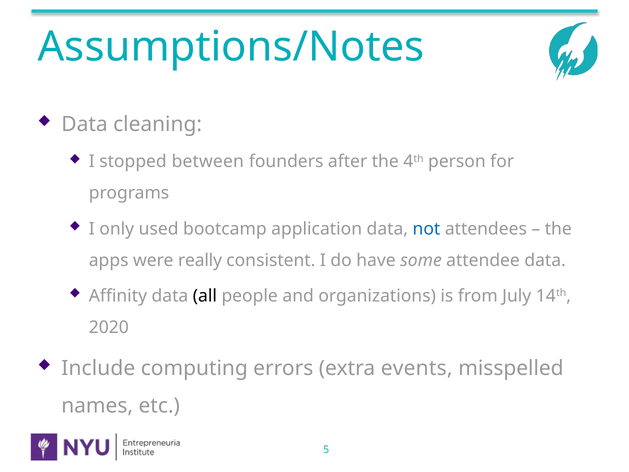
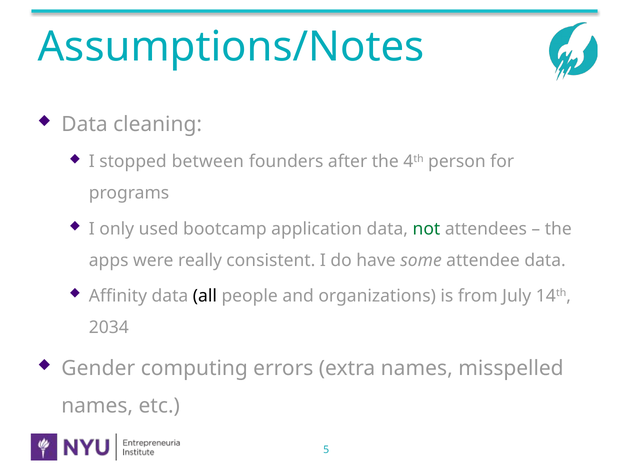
not colour: blue -> green (426, 229)
2020: 2020 -> 2034 (109, 327)
Include: Include -> Gender (98, 368)
extra events: events -> names (417, 368)
